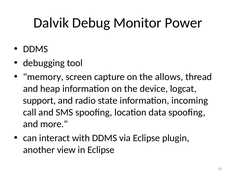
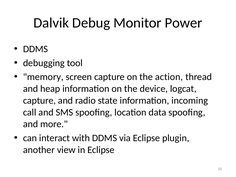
allows: allows -> action (169, 77)
support: support -> capture (39, 100)
